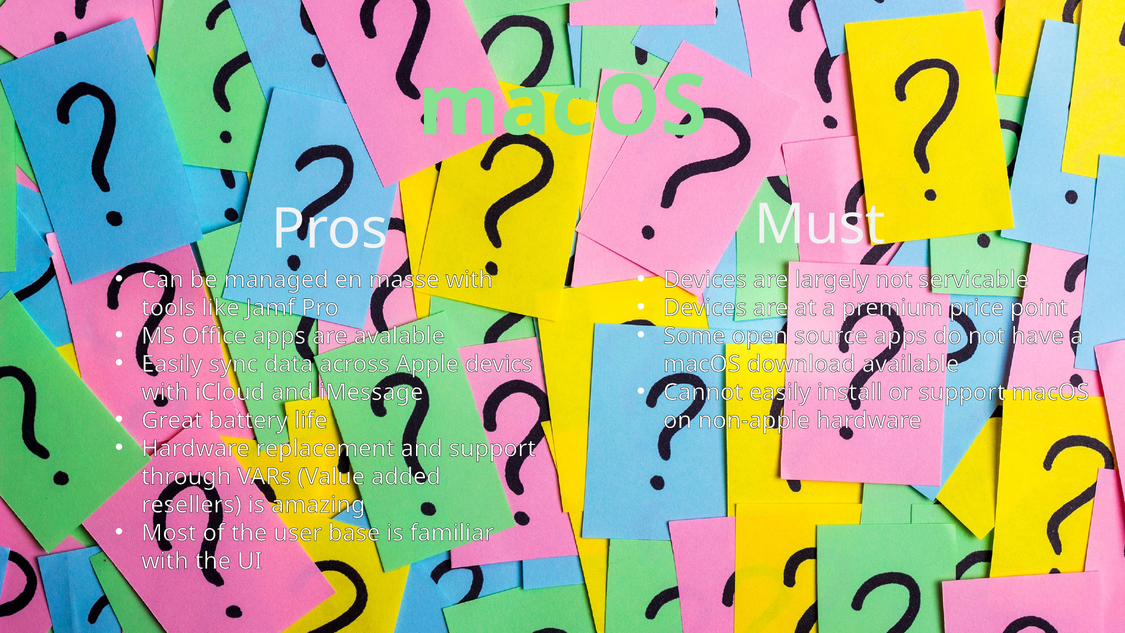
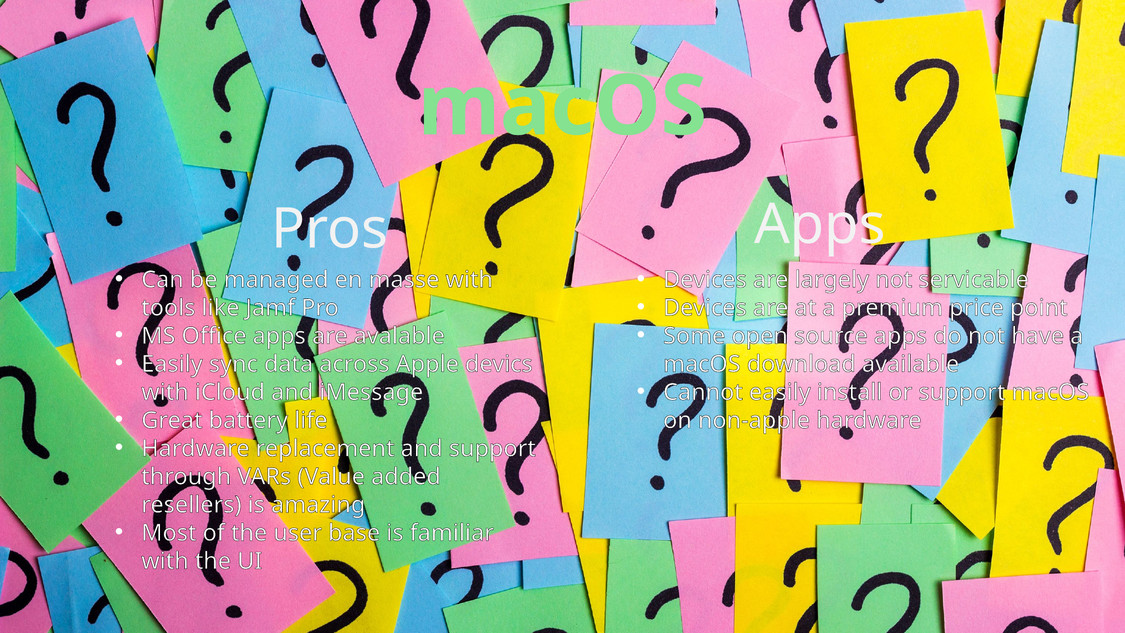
Pros Must: Must -> Apps (820, 225)
